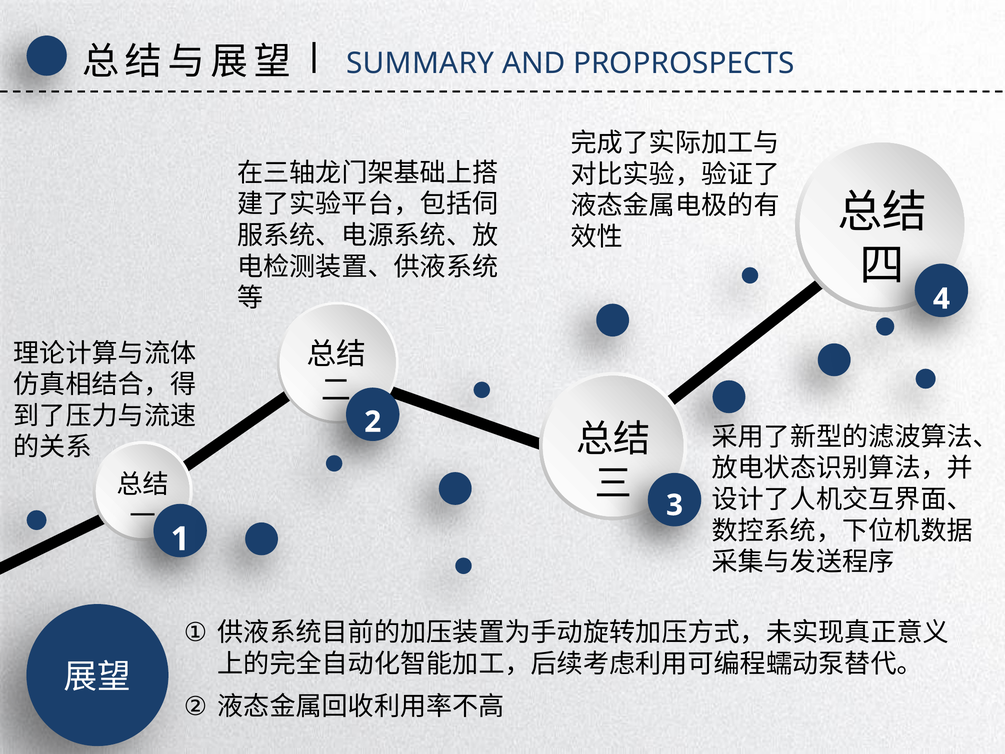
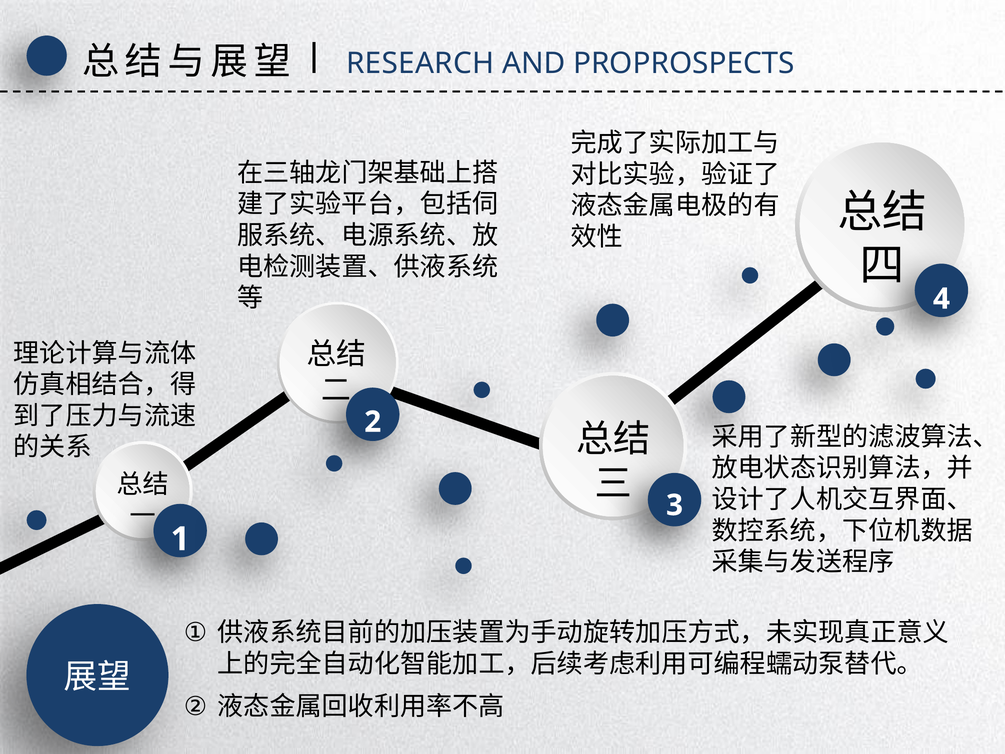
SUMMARY: SUMMARY -> RESEARCH (420, 64)
